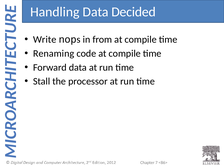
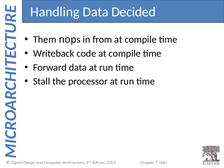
Write: Write -> Them (45, 40)
Renaming: Renaming -> Writeback (54, 53)
